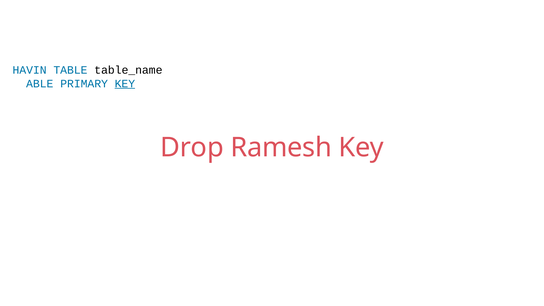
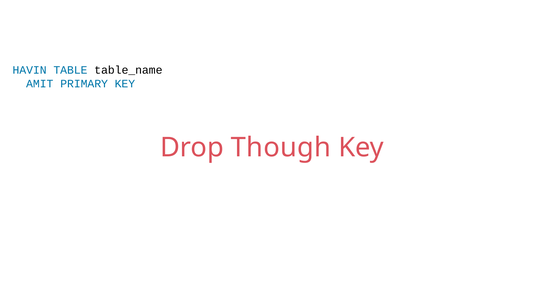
ABLE: ABLE -> AMIT (40, 84)
KEY underline: present -> none (125, 84)
Ramesh: Ramesh -> Though (281, 148)
